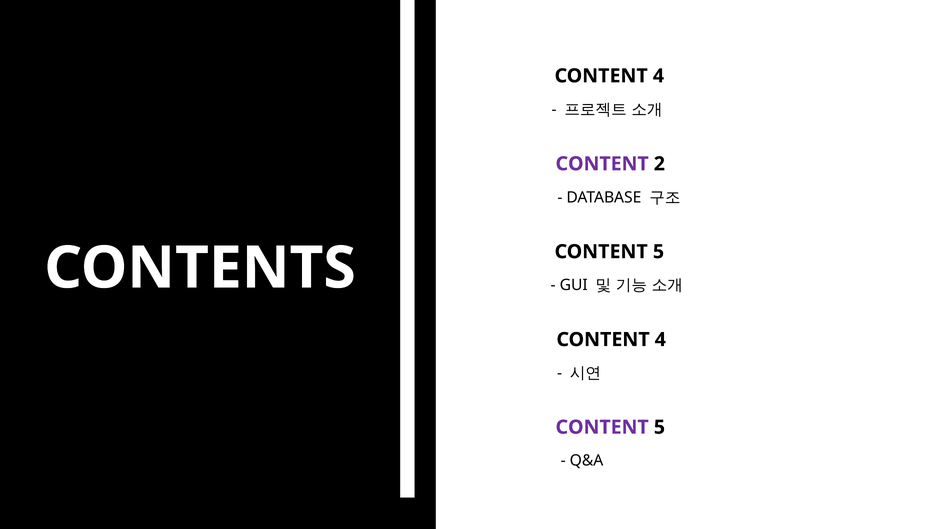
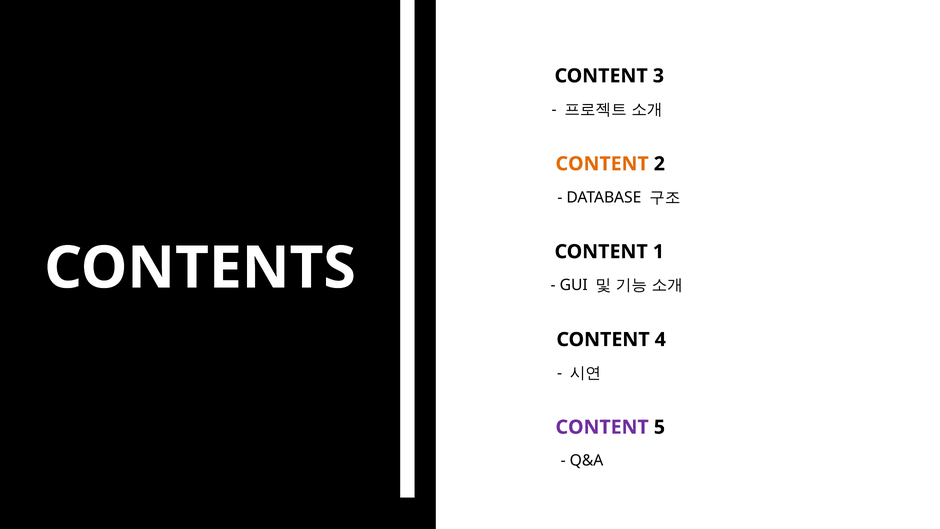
4: 4 -> 3 (658, 76)
CONTENT colour: purple -> orange (602, 164)
5: 5 -> 1 (658, 252)
